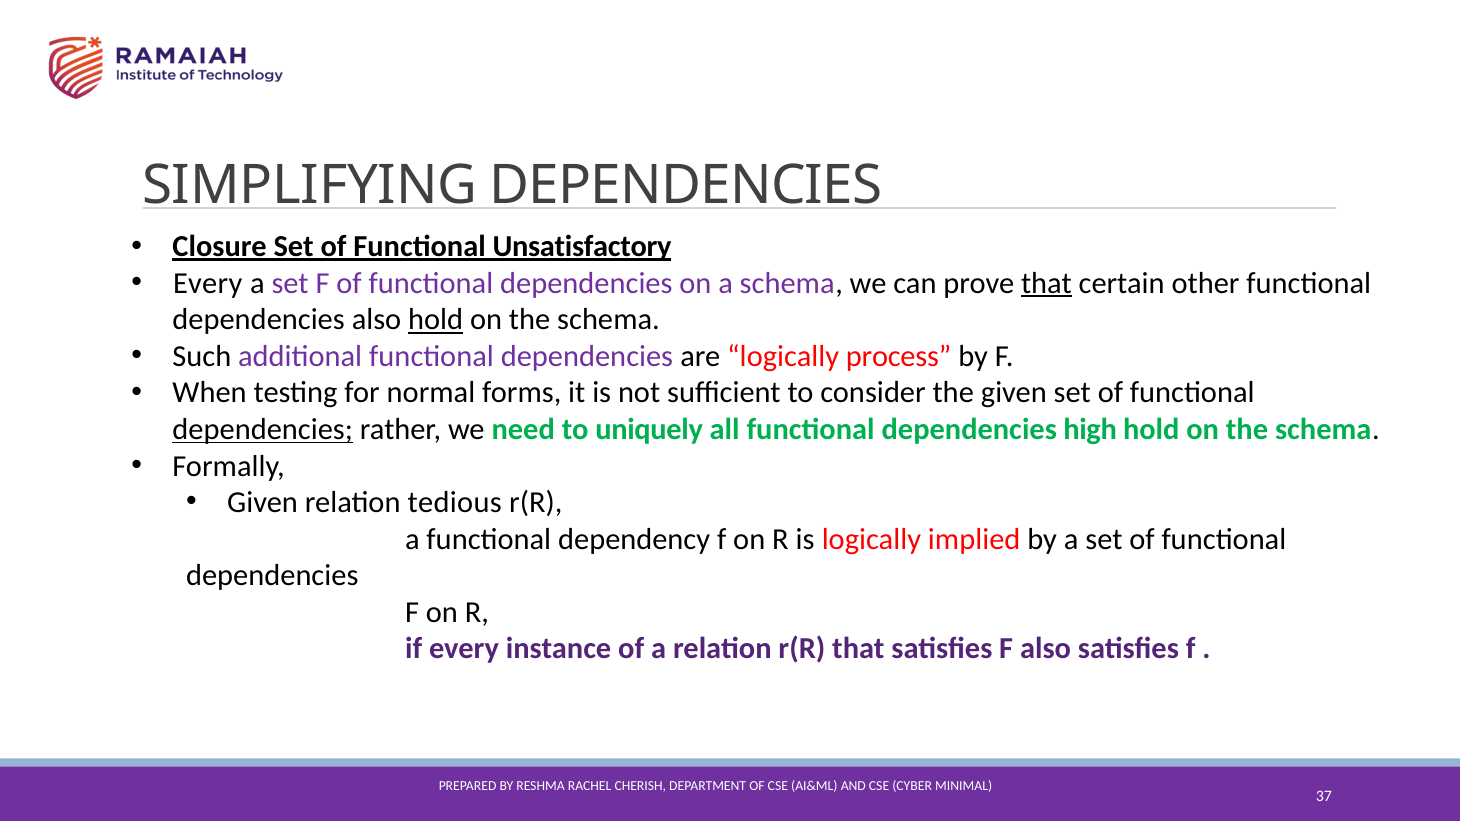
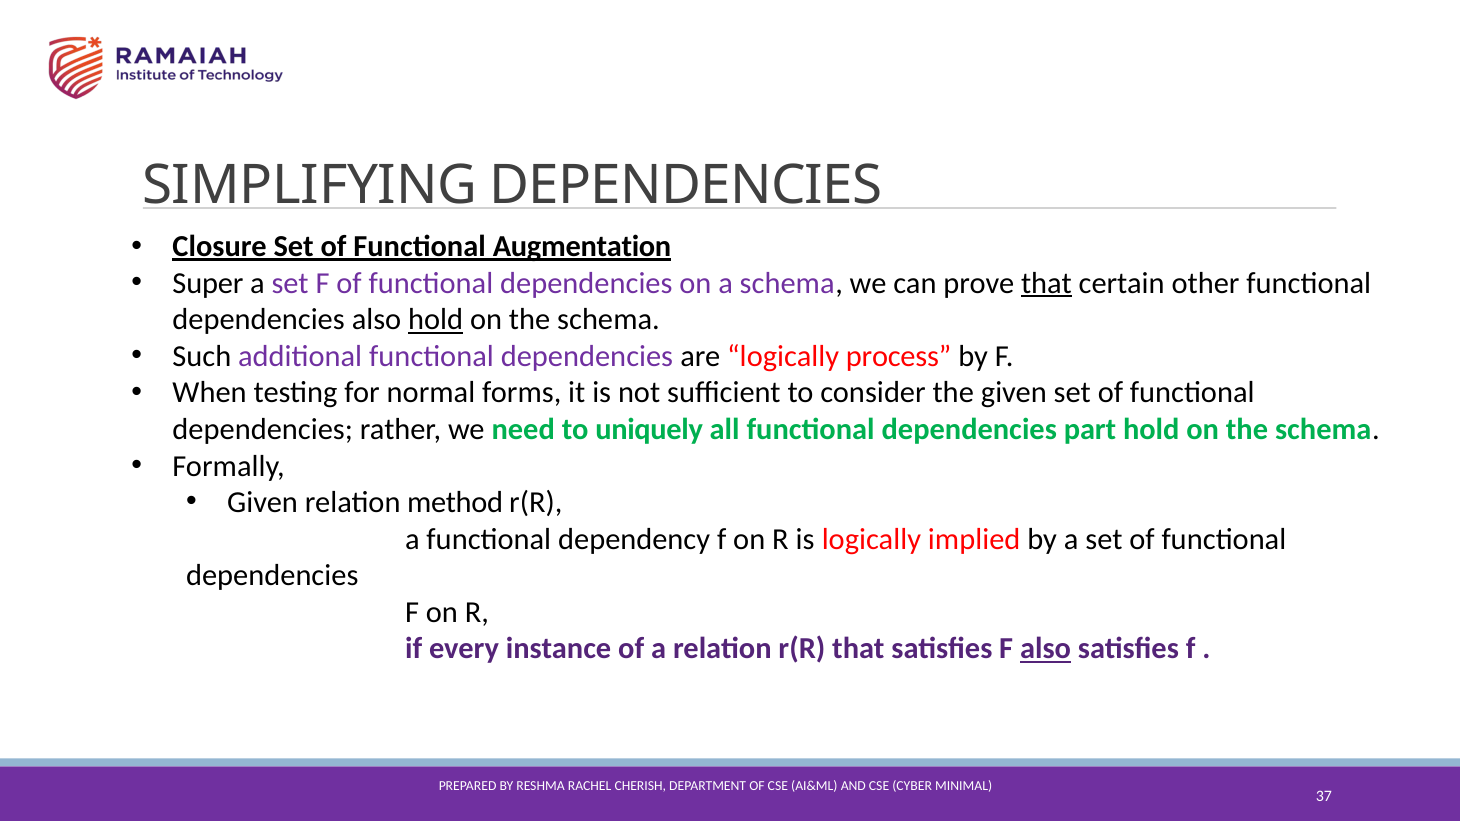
Unsatisfactory: Unsatisfactory -> Augmentation (582, 247)
Every: Every -> Super (208, 283)
dependencies underline: present -> none (263, 430)
high: high -> part (1090, 430)
tedious: tedious -> method (455, 503)
also underline: none -> present (1046, 649)
